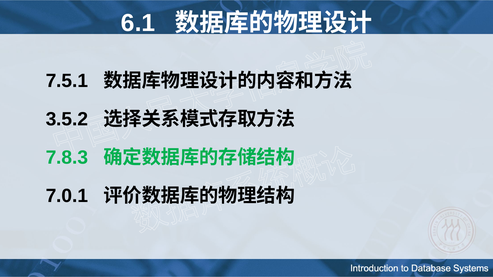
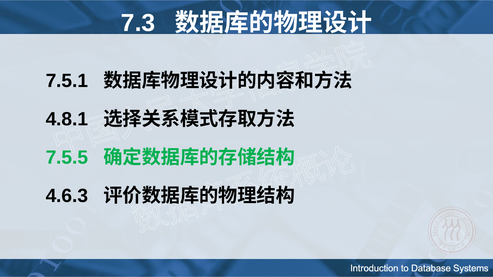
6.1: 6.1 -> 7.3 (138, 23)
3.5.2: 3.5.2 -> 4.8.1 (67, 119)
7.8.3: 7.8.3 -> 7.5.5 (67, 158)
7.0.1: 7.0.1 -> 4.6.3 (67, 196)
